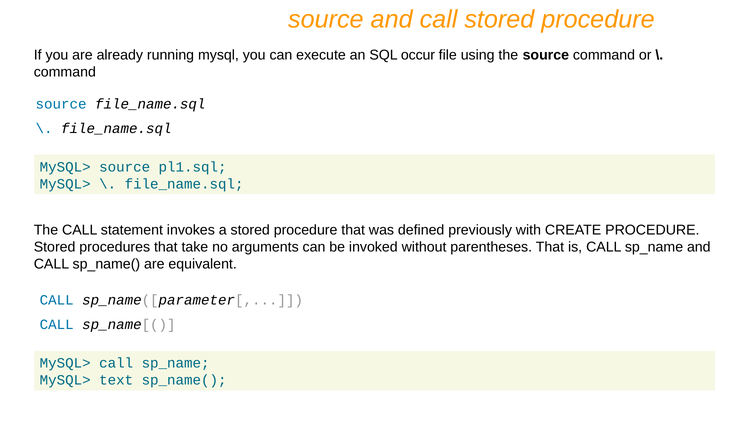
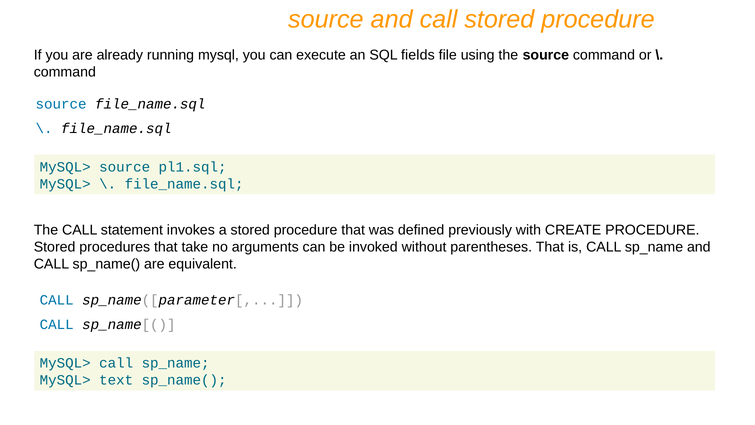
occur: occur -> fields (418, 55)
